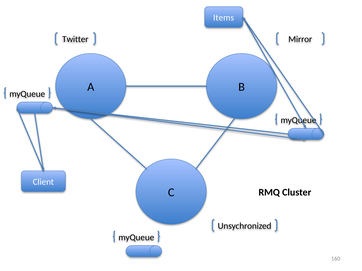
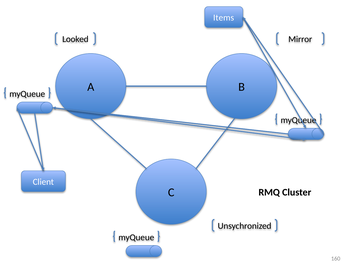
Twitter: Twitter -> Looked (75, 39)
